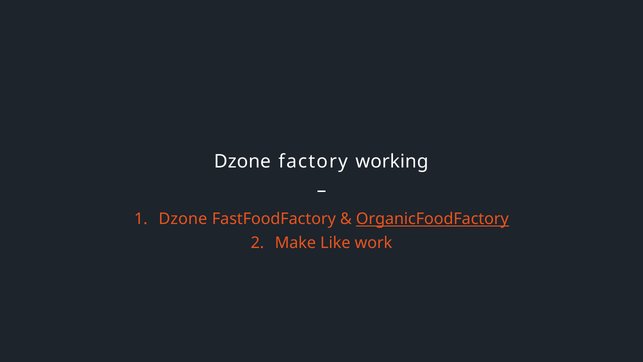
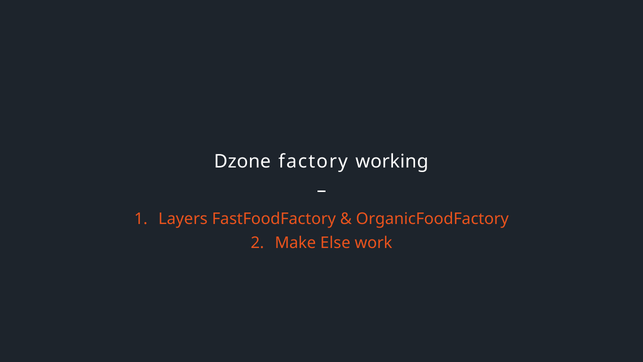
Dzone: Dzone -> Layers (183, 219)
OrganicFoodFactory underline: present -> none (432, 219)
Like: Like -> Else (335, 243)
